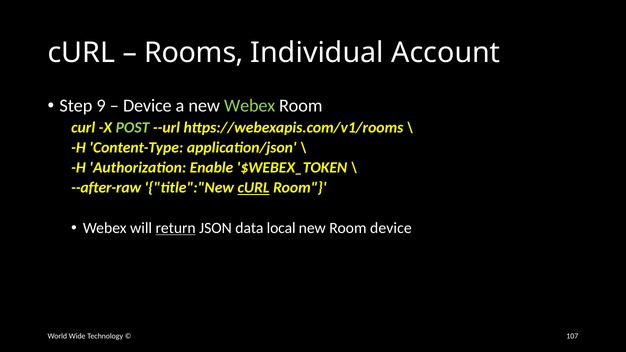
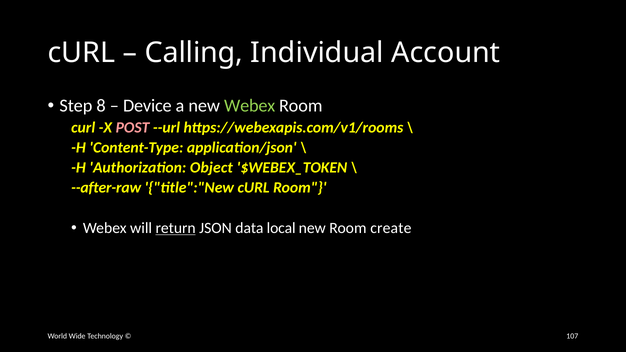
Rooms: Rooms -> Calling (194, 53)
9: 9 -> 8 (101, 106)
POST colour: light green -> pink (133, 127)
Enable: Enable -> Object (211, 168)
cURL underline: present -> none (254, 188)
Room device: device -> create (391, 228)
